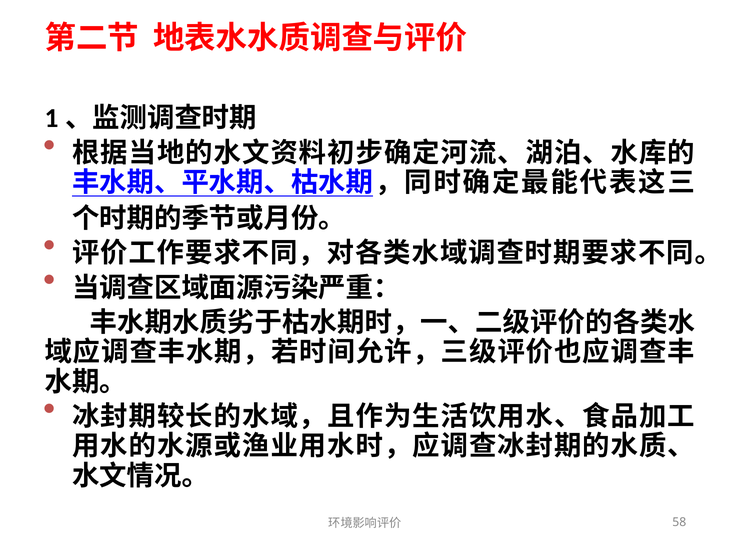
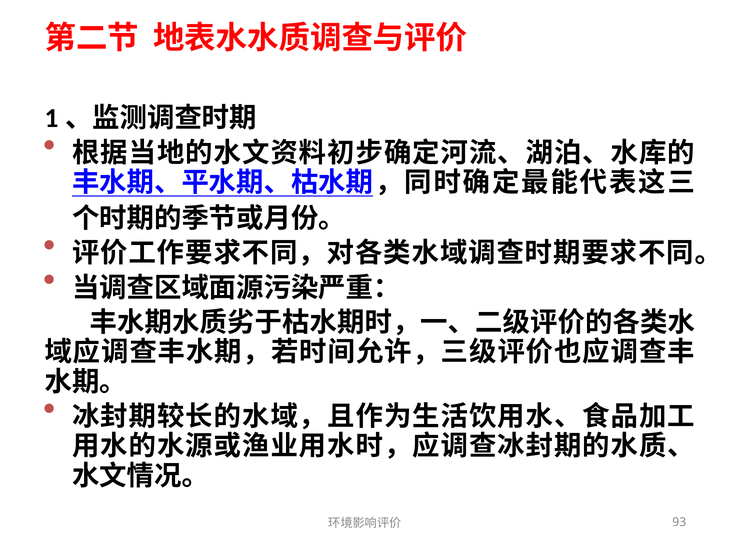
58: 58 -> 93 (679, 522)
